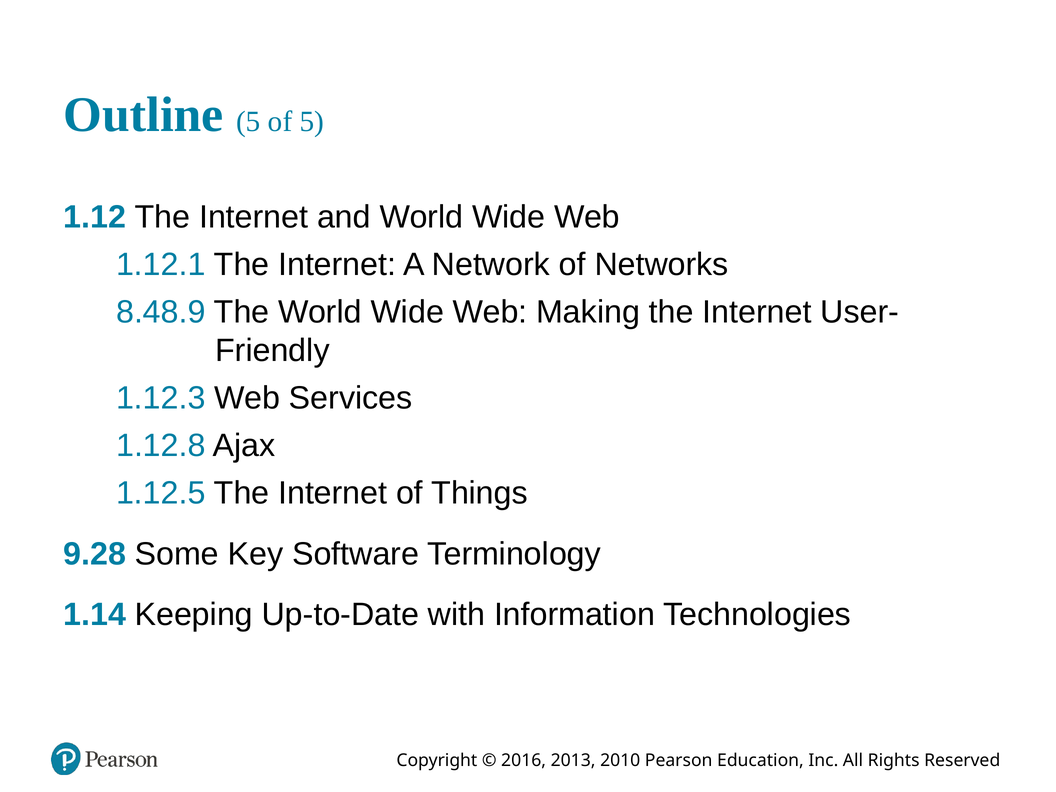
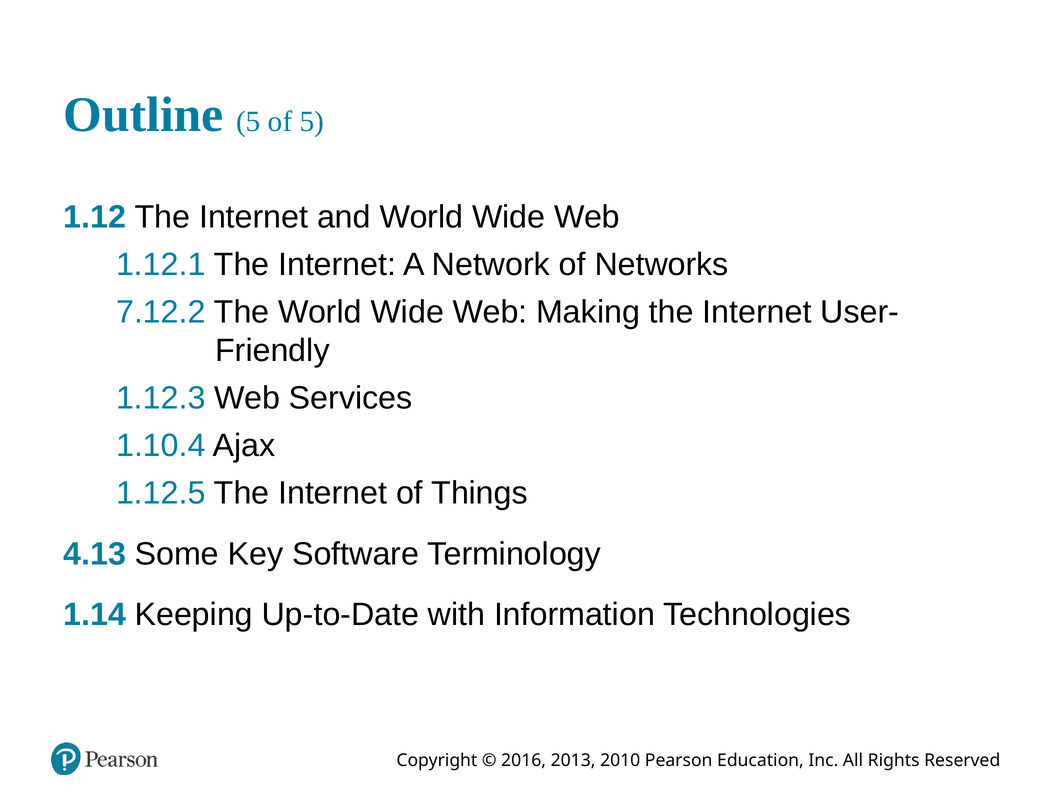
8.48.9: 8.48.9 -> 7.12.2 (161, 312)
1.12.8: 1.12.8 -> 1.10.4 (161, 446)
9.28: 9.28 -> 4.13 (95, 554)
